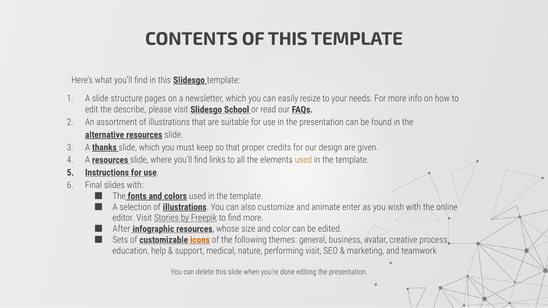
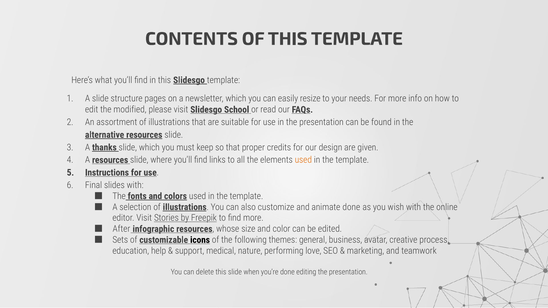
describe: describe -> modified (130, 110)
animate enter: enter -> done (351, 207)
icons colour: orange -> black (200, 240)
performing visit: visit -> love (313, 251)
